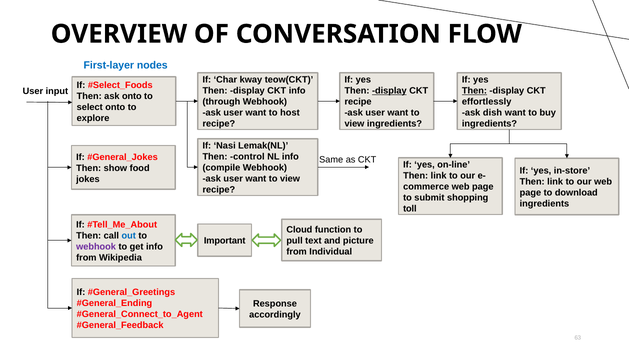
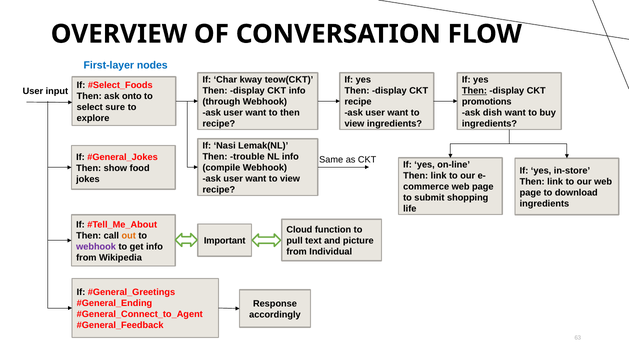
display underline: present -> none (389, 91)
effortlessly: effortlessly -> promotions (487, 102)
select onto: onto -> sure (115, 107)
to host: host -> then (290, 113)
control: control -> trouble (247, 157)
toll: toll -> life (410, 209)
out colour: blue -> orange (129, 235)
